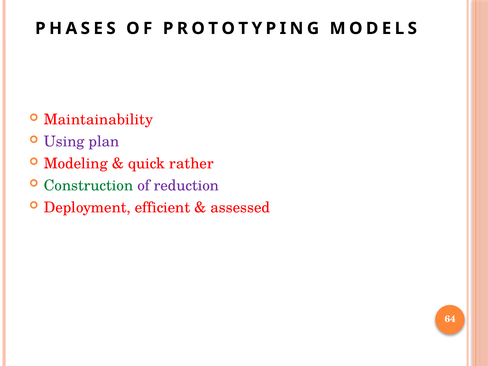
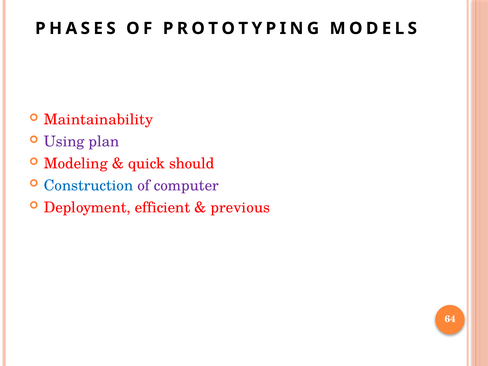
rather: rather -> should (192, 164)
Construction colour: green -> blue (89, 186)
reduction: reduction -> computer (186, 186)
assessed: assessed -> previous (240, 207)
